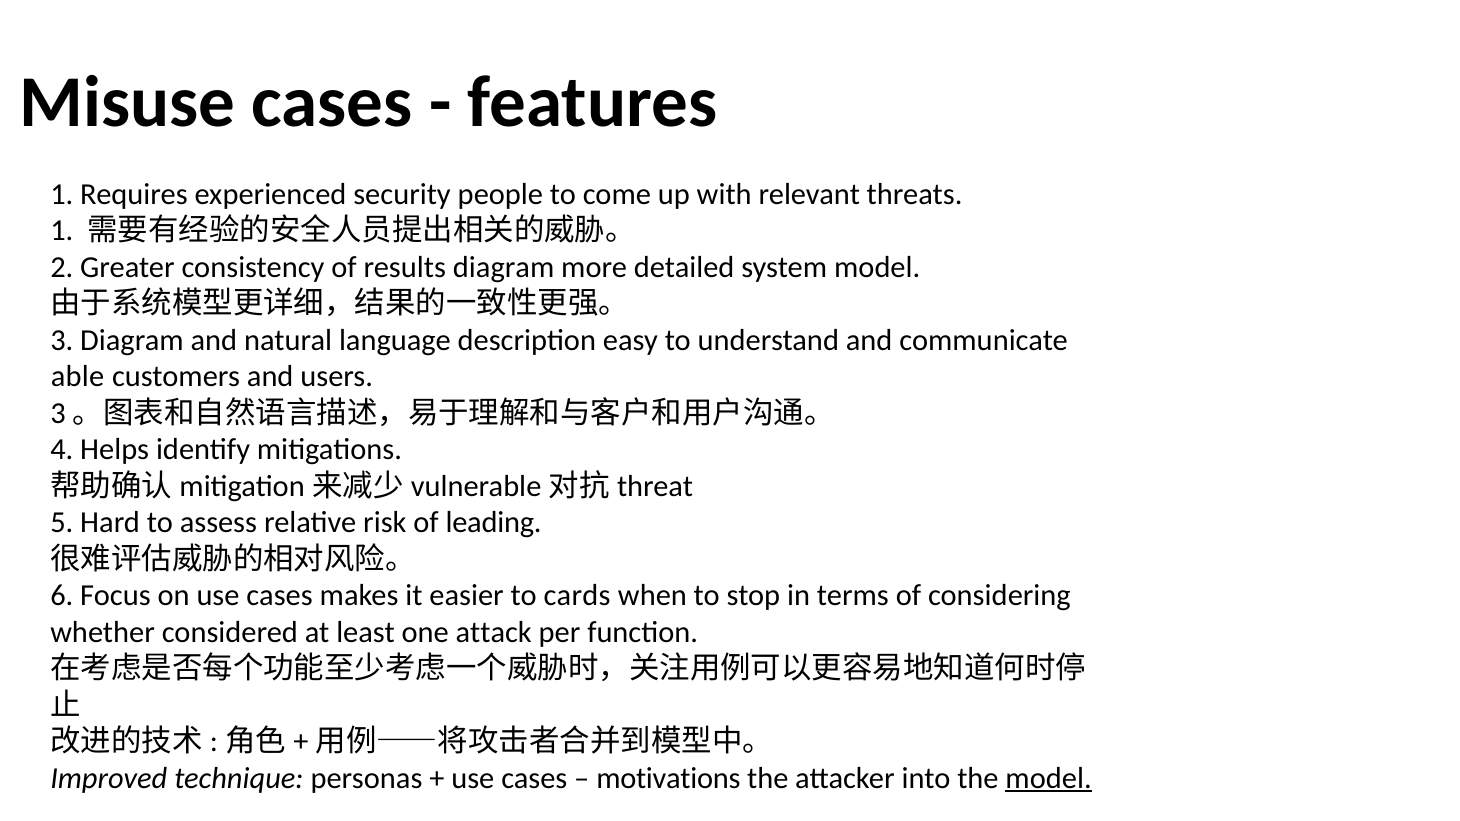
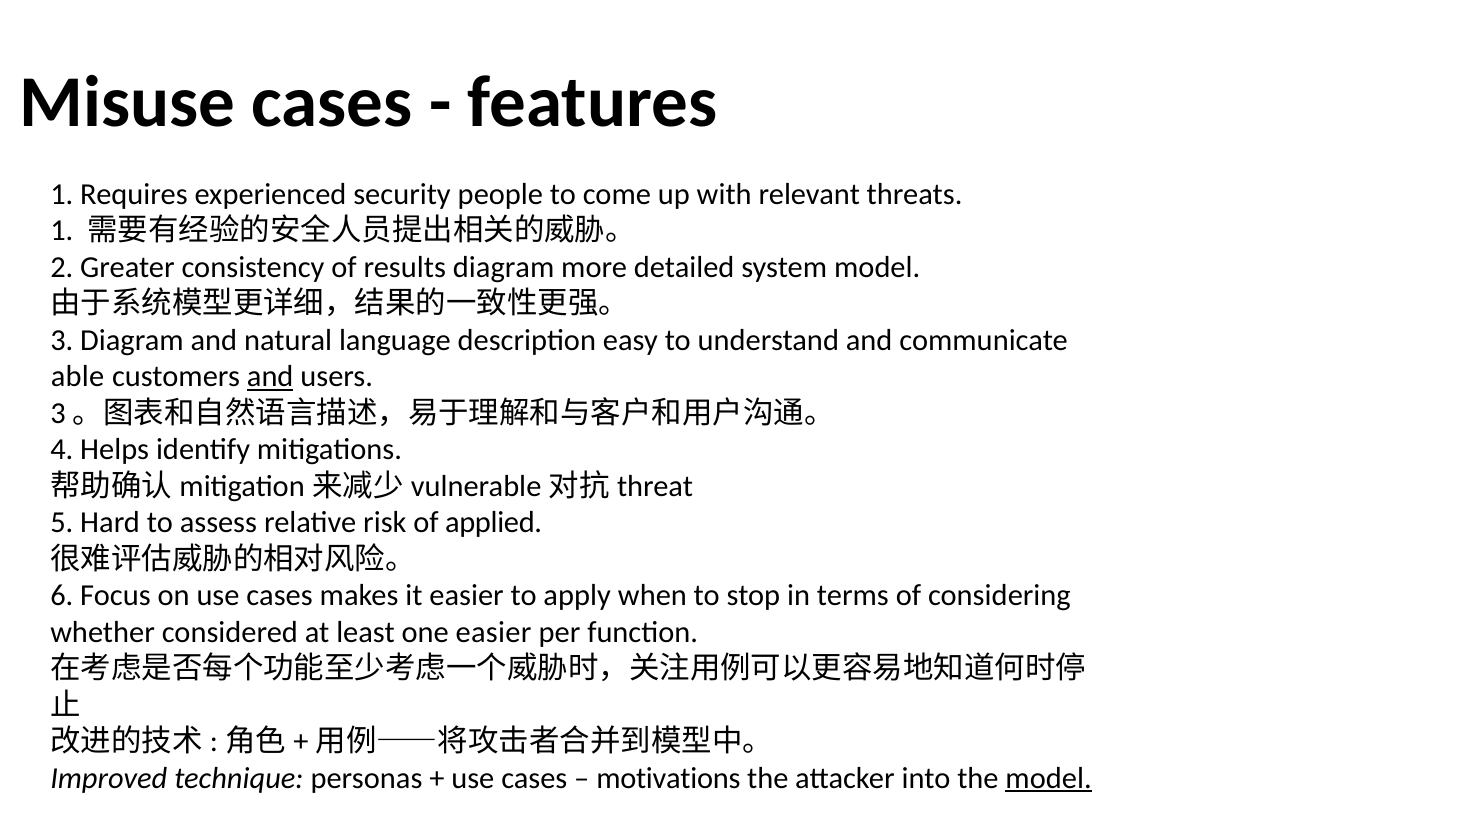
and underline: none -> present (270, 377)
leading: leading -> applied (494, 523)
cards: cards -> apply (577, 596)
one attack: attack -> easier (494, 632)
